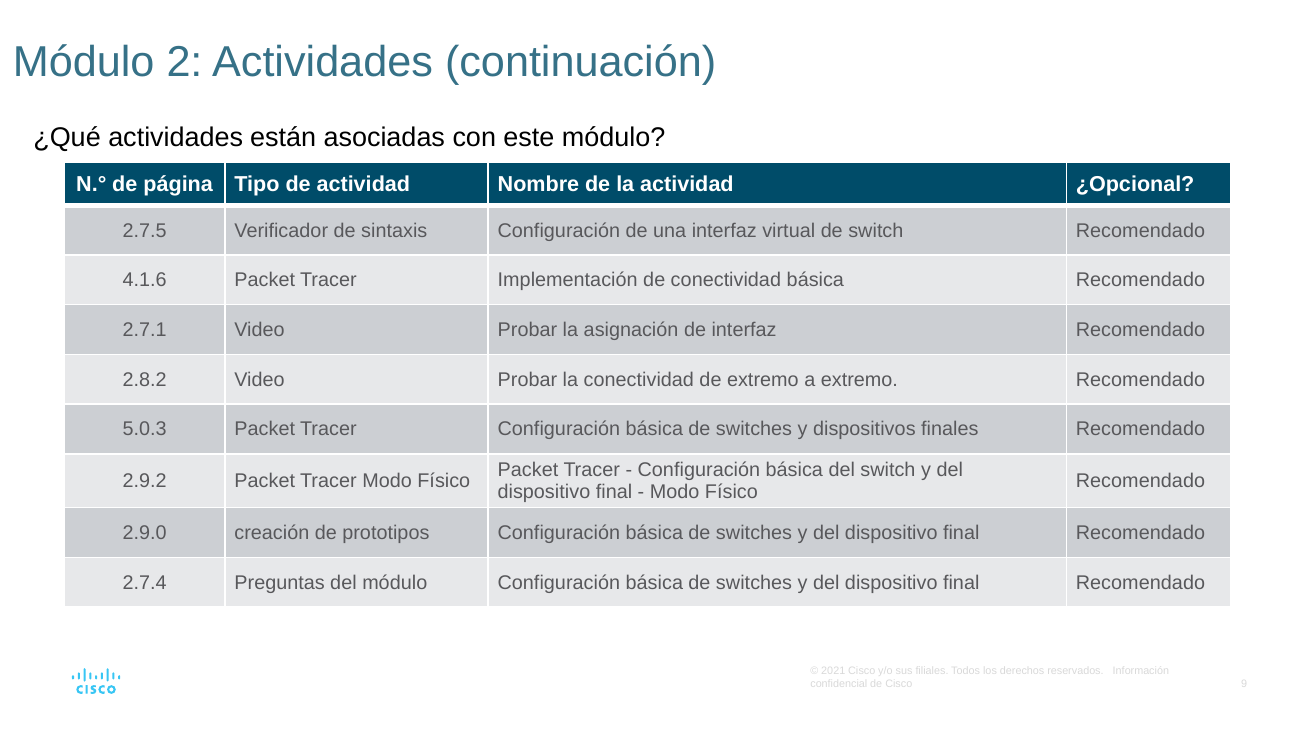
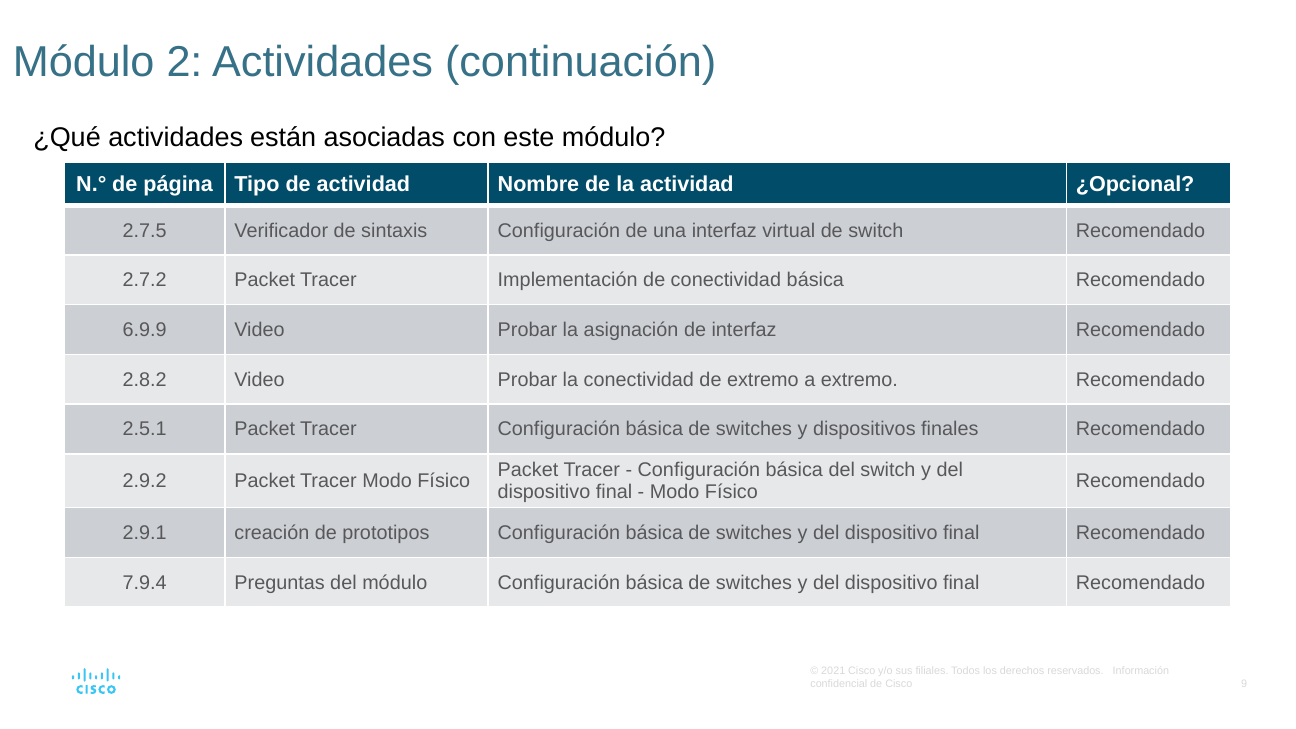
4.1.6: 4.1.6 -> 2.7.2 (145, 280)
2.7.1: 2.7.1 -> 6.9.9 (145, 330)
5.0.3: 5.0.3 -> 2.5.1 (145, 429)
2.9.0: 2.9.0 -> 2.9.1 (145, 533)
2.7.4: 2.7.4 -> 7.9.4 (145, 583)
